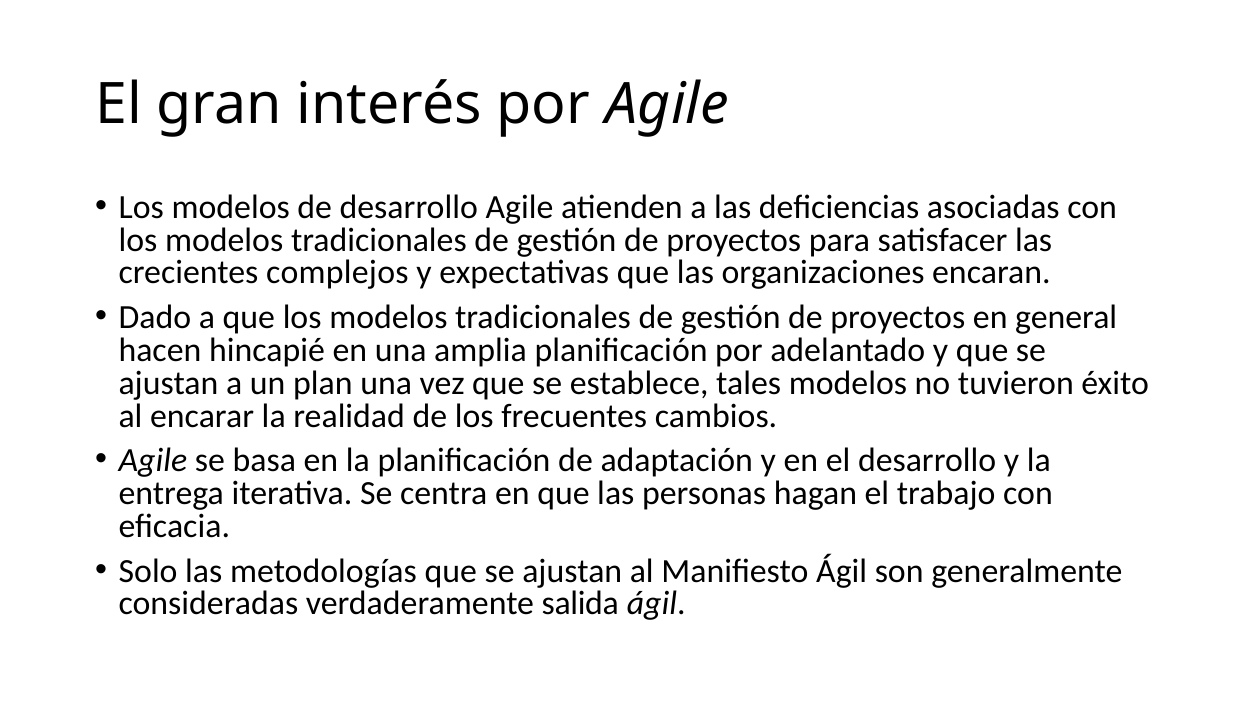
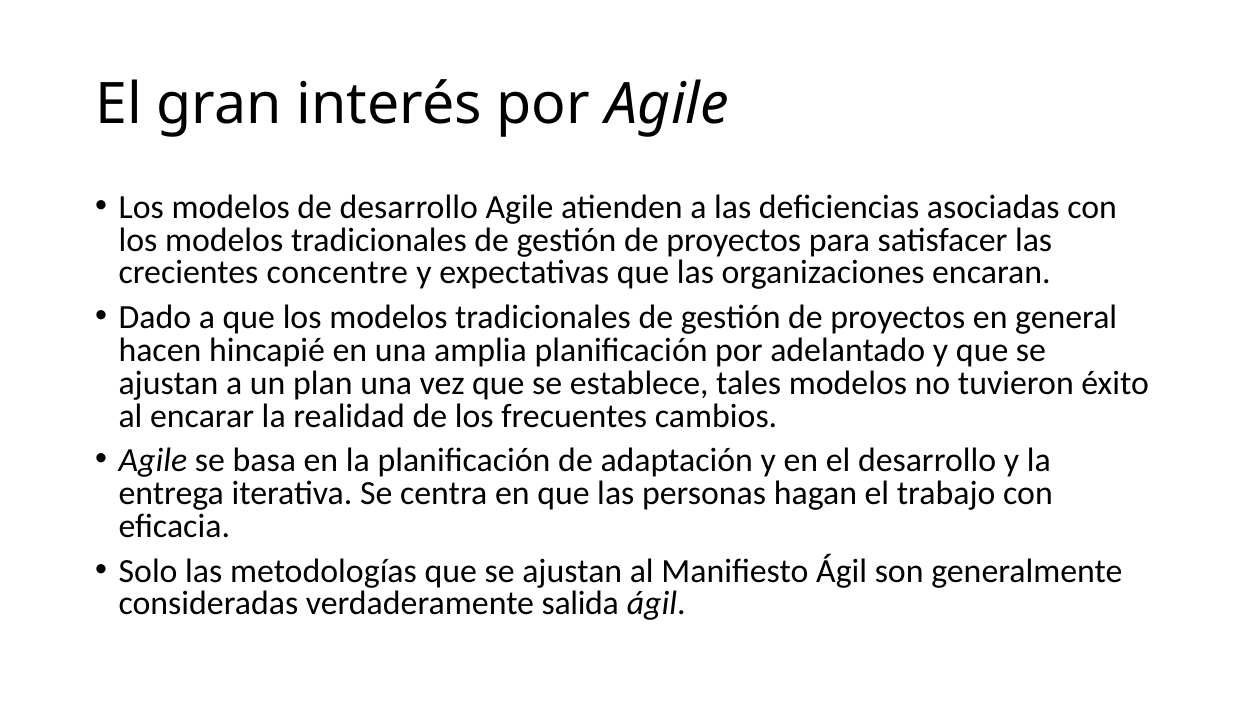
complejos: complejos -> concentre (337, 273)
